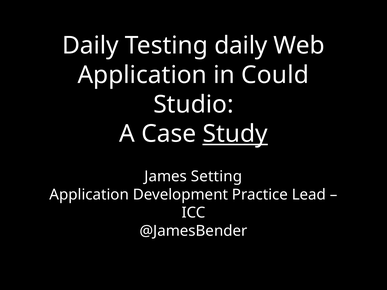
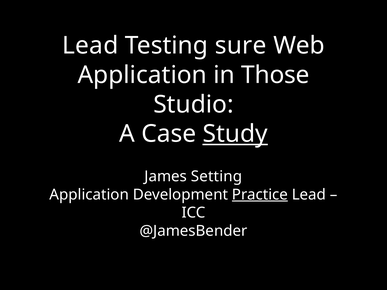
Daily: Daily -> Lead (90, 46)
Testing daily: daily -> sure (241, 46)
Could: Could -> Those (275, 75)
Practice underline: none -> present (260, 195)
